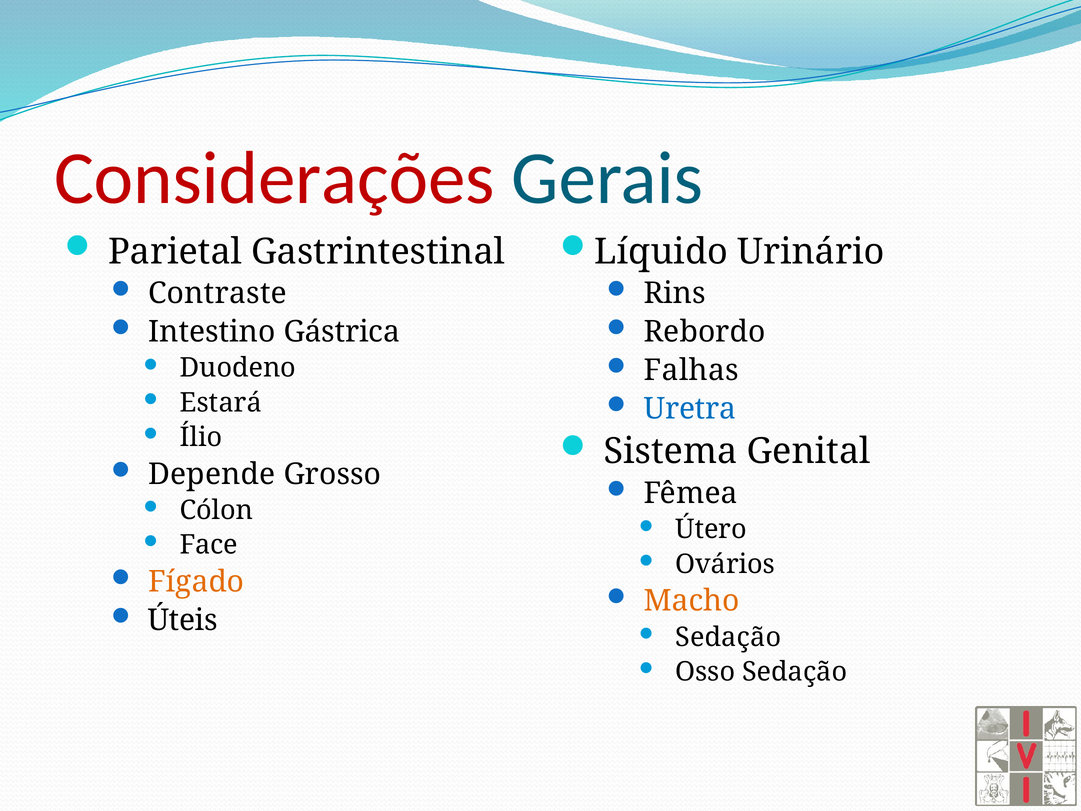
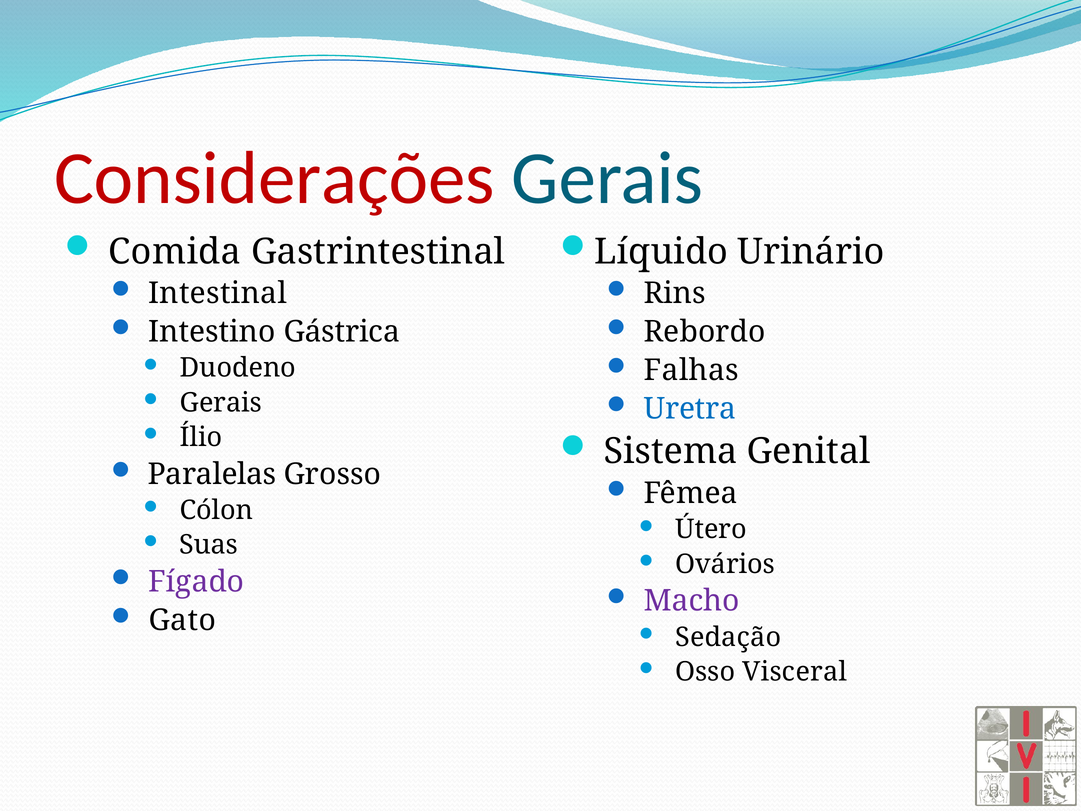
Parietal: Parietal -> Comida (175, 252)
Contraste: Contraste -> Intestinal (218, 293)
Estará: Estará -> Gerais (221, 403)
Depende: Depende -> Paralelas (212, 474)
Face: Face -> Suas (209, 545)
Fígado colour: orange -> purple (196, 582)
Macho colour: orange -> purple (692, 601)
Úteis: Úteis -> Gato (182, 620)
Osso Sedação: Sedação -> Visceral (795, 672)
